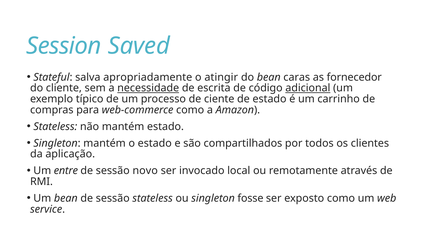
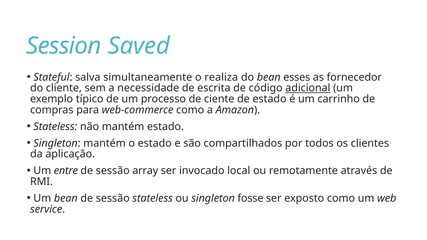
apropriadamente: apropriadamente -> simultaneamente (148, 77)
atingir: atingir -> realiza (221, 77)
caras: caras -> esses (297, 77)
necessidade underline: present -> none (148, 88)
novo: novo -> array (145, 171)
